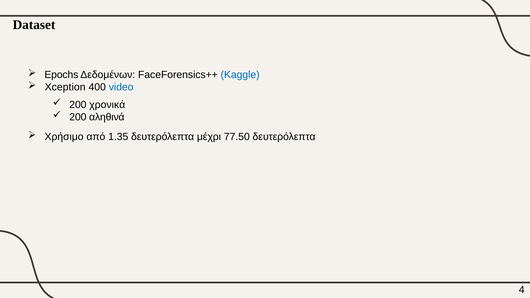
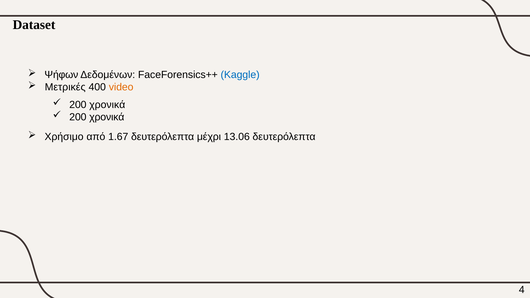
Epochs: Epochs -> Ψήφων (61, 75)
Xception: Xception -> Μετρικές (65, 87)
video colour: blue -> orange (121, 87)
αληθινά: αληθινά -> χρονικά (107, 117)
1.35: 1.35 -> 1.67 (118, 137)
77.50: 77.50 -> 13.06 (237, 137)
